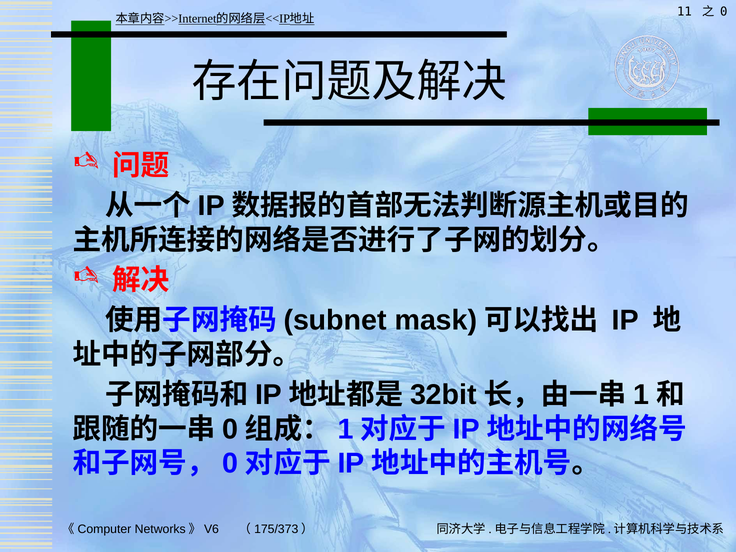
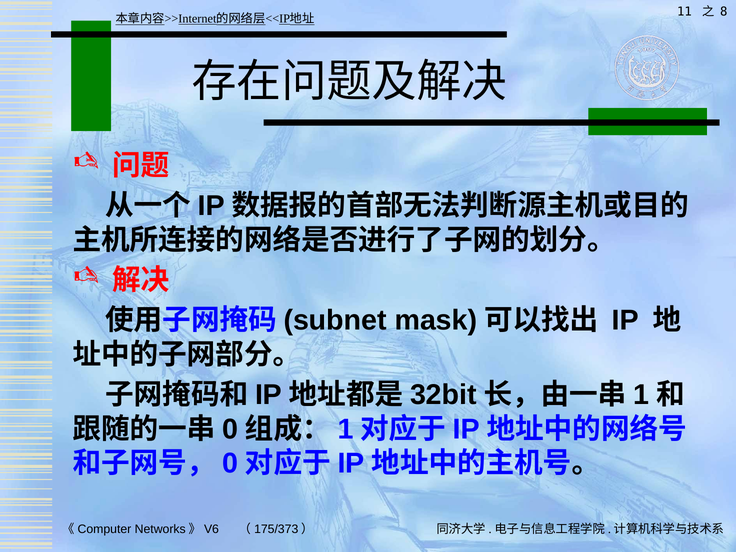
0: 0 -> 8 (724, 12)
